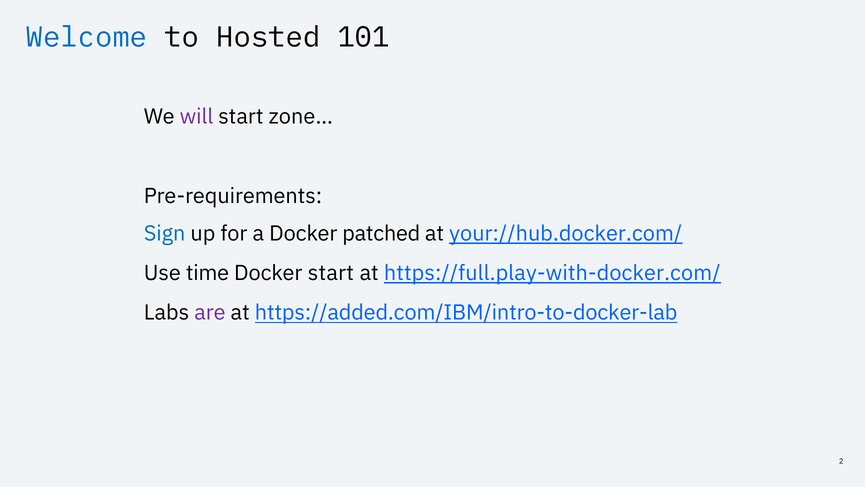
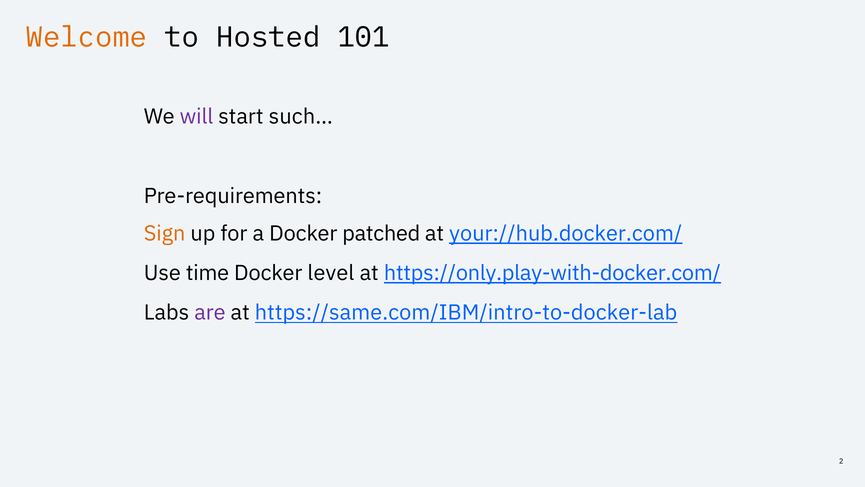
Welcome colour: blue -> orange (87, 37)
zone…: zone… -> such… (301, 116)
Sign colour: blue -> orange (165, 233)
Docker start: start -> level (331, 273)
https://full.play-with-docker.com/: https://full.play-with-docker.com/ -> https://only.play-with-docker.com/ (552, 273)
https://added.com/IBM/intro-to-docker-lab: https://added.com/IBM/intro-to-docker-lab -> https://same.com/IBM/intro-to-docker-lab (466, 312)
